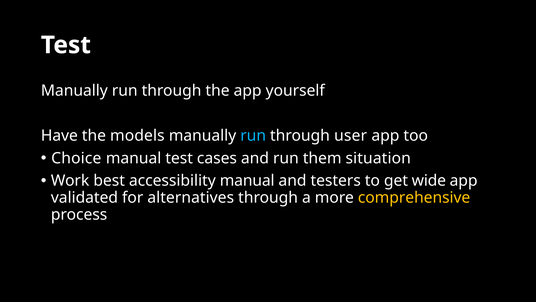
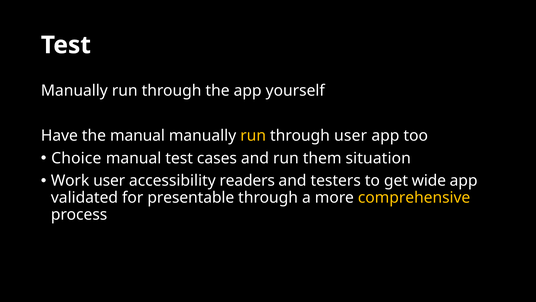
the models: models -> manual (137, 136)
run colour: light blue -> yellow (253, 136)
Work best: best -> user (109, 181)
accessibility manual: manual -> readers (247, 181)
alternatives: alternatives -> presentable (191, 197)
